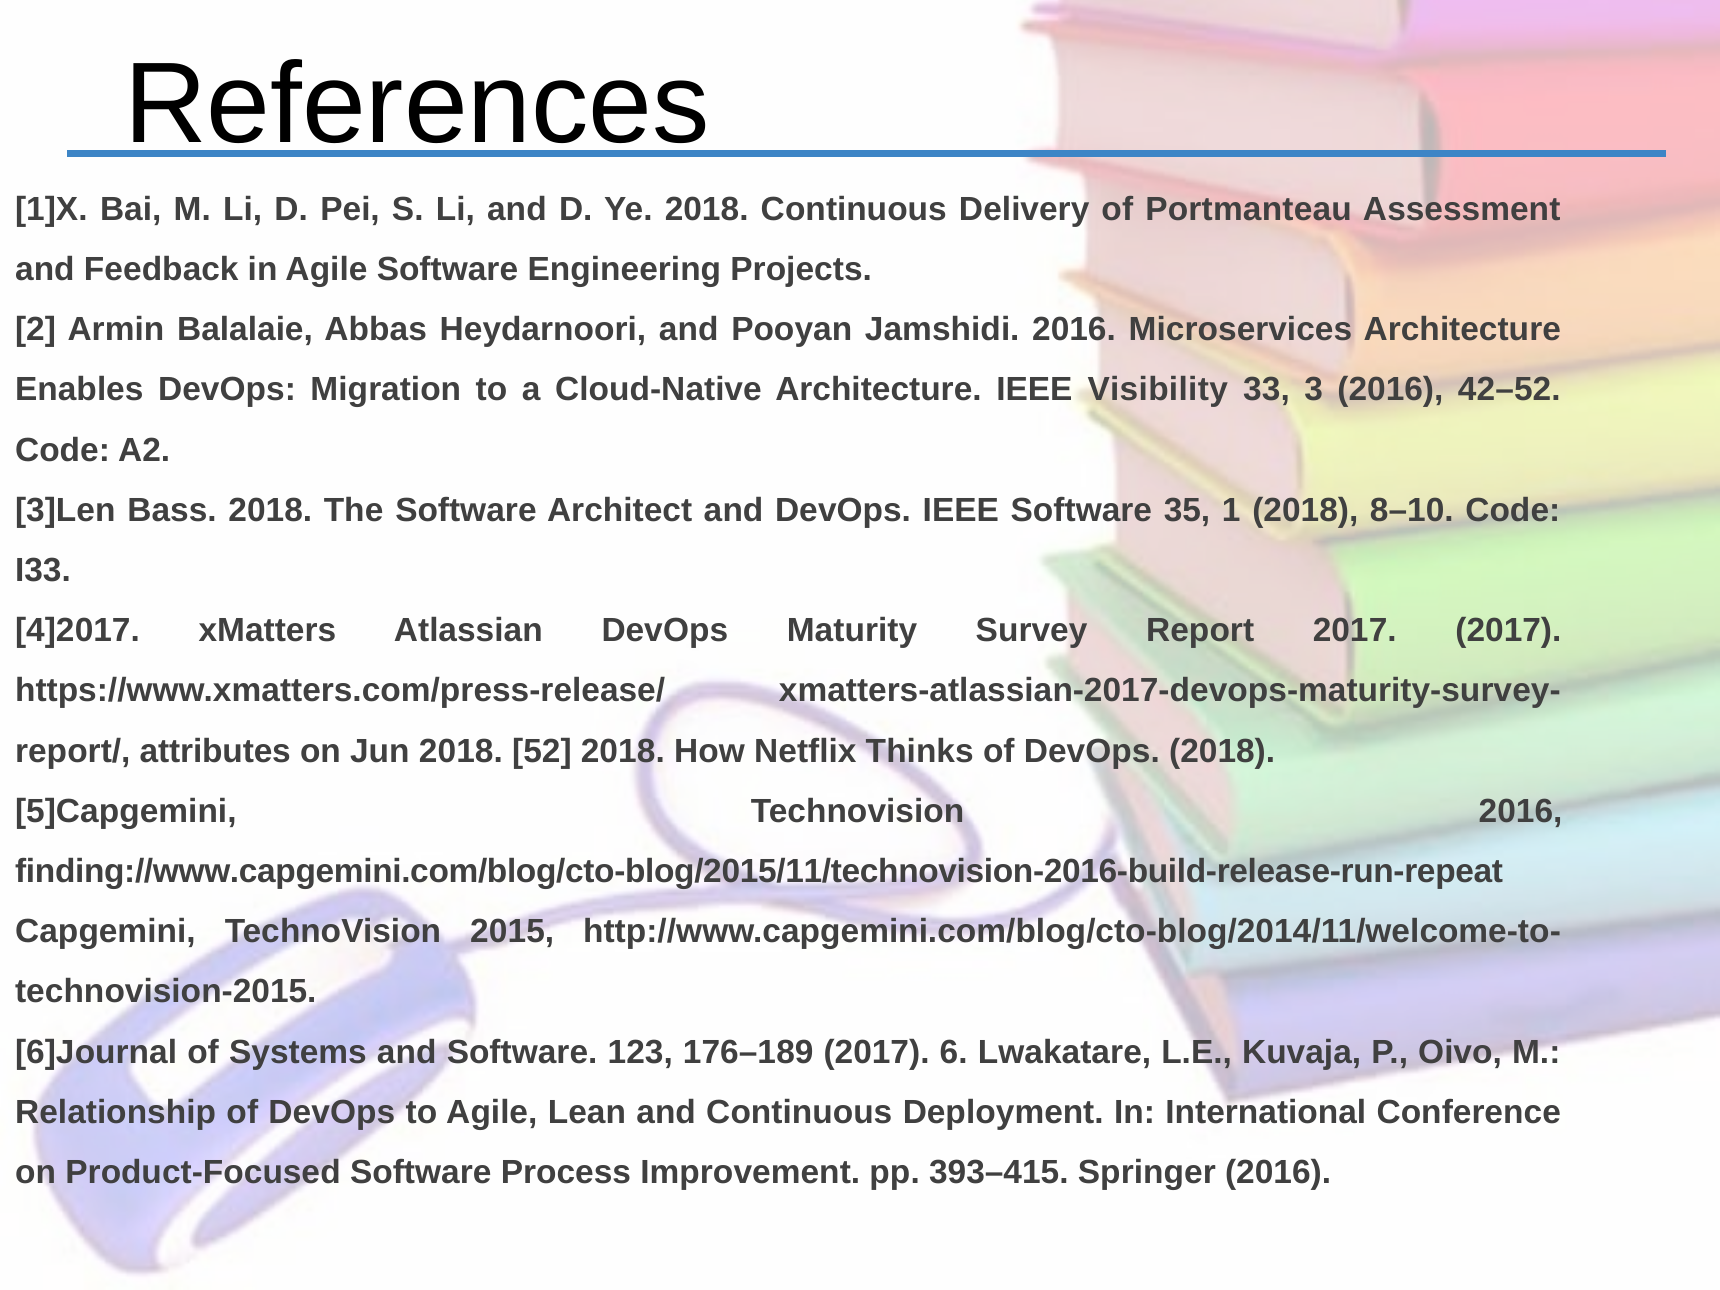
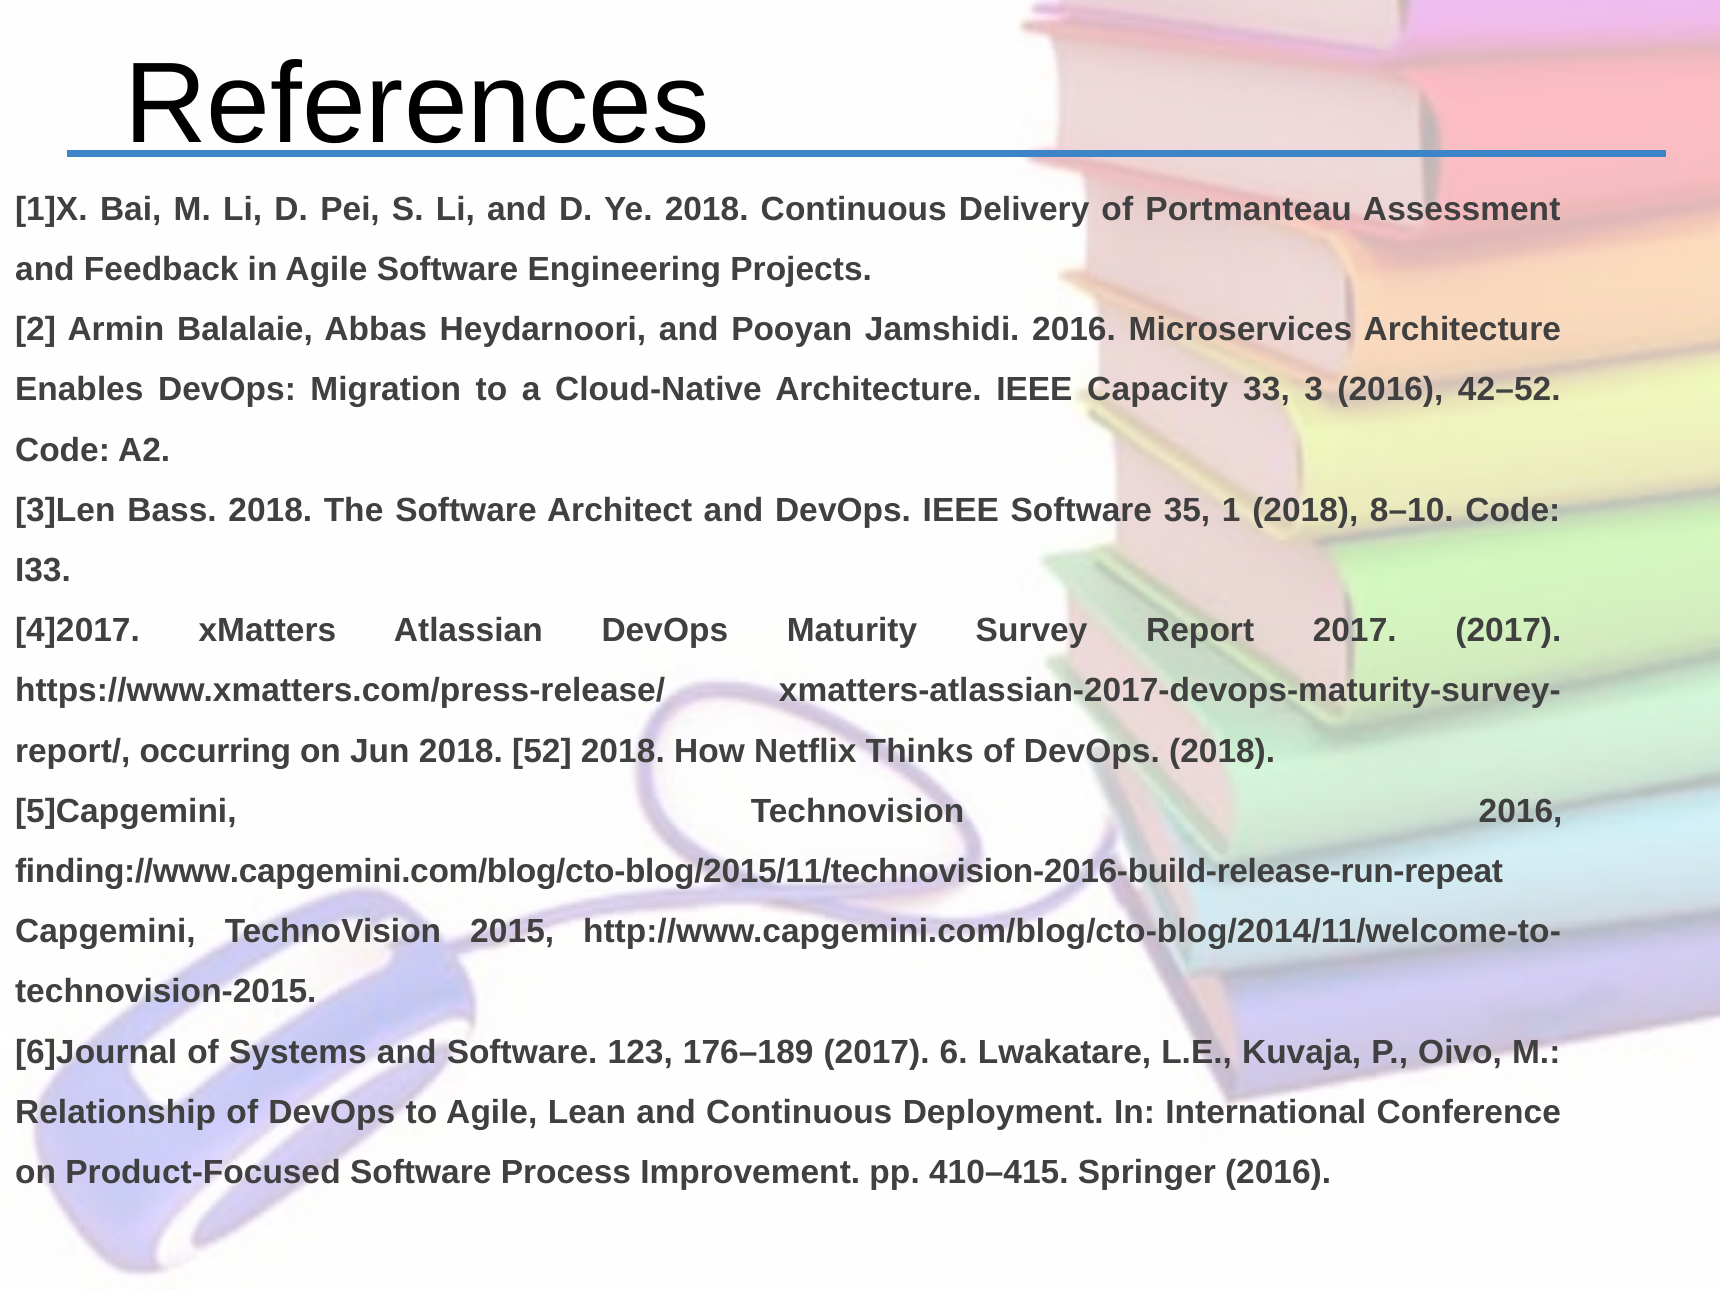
Visibility: Visibility -> Capacity (1158, 390)
attributes: attributes -> occurring (215, 751)
393–415: 393–415 -> 410–415 (999, 1172)
